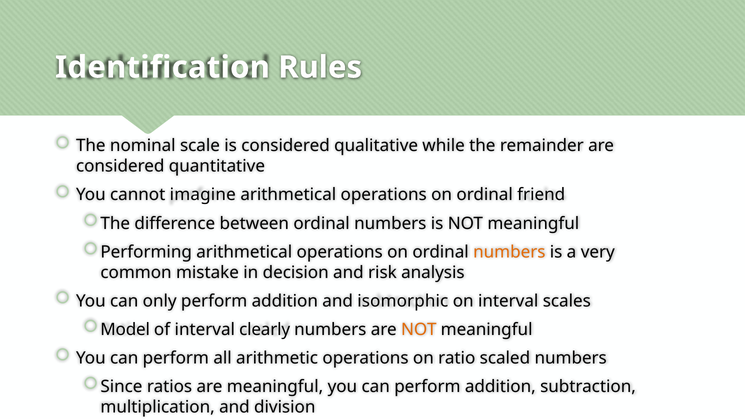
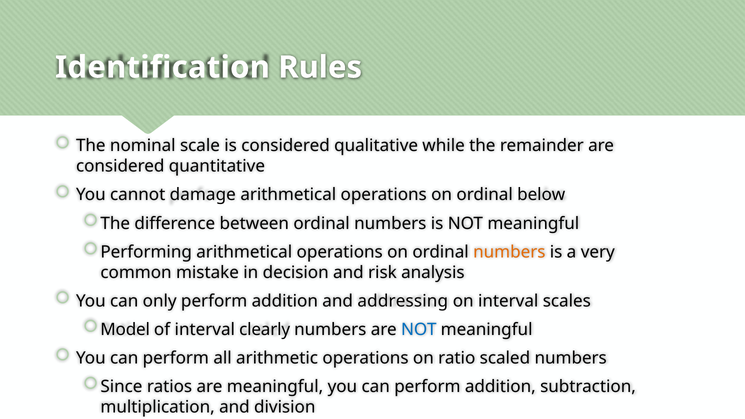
imagine: imagine -> damage (203, 195)
friend: friend -> below (541, 195)
isomorphic: isomorphic -> addressing (403, 301)
NOT colour: orange -> blue (419, 330)
